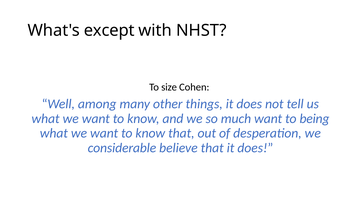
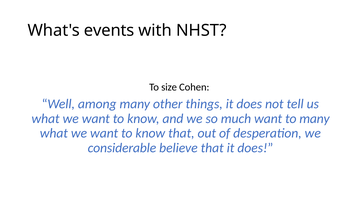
except: except -> events (109, 30)
to being: being -> many (314, 119)
